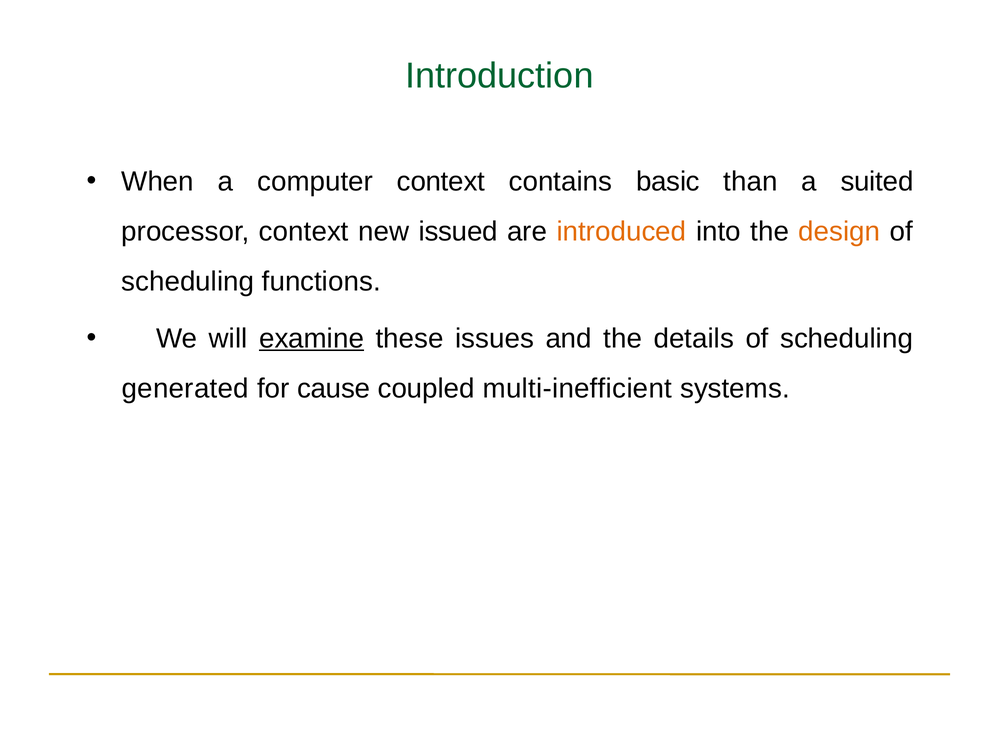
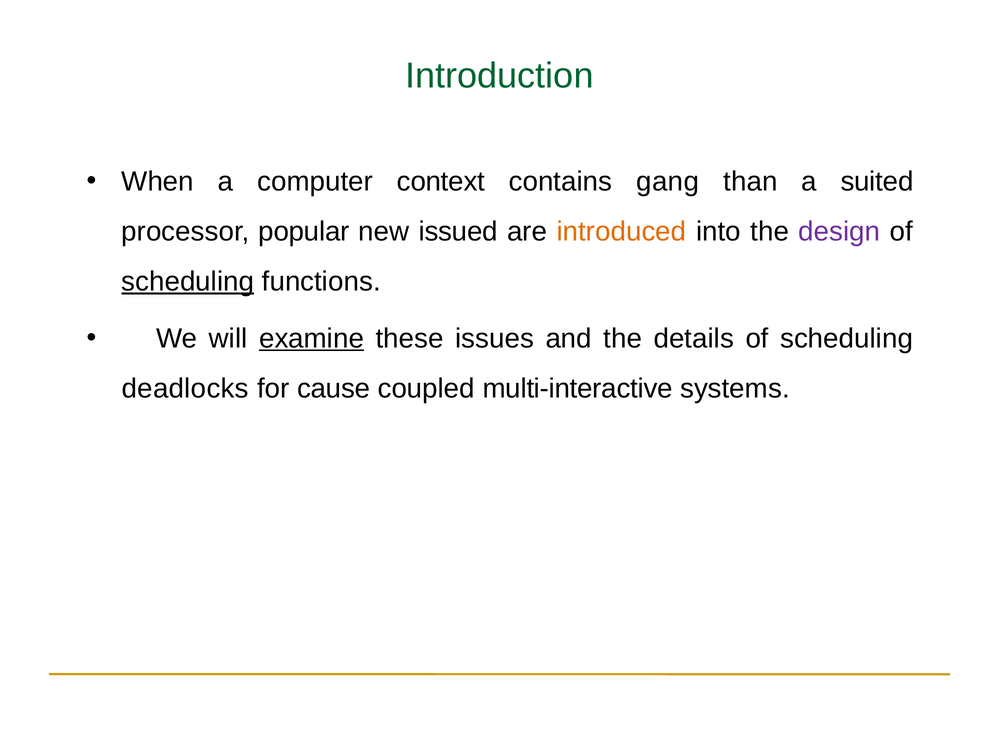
basic: basic -> gang (668, 182)
processor context: context -> popular (304, 232)
design colour: orange -> purple (839, 232)
scheduling underline: none -> present (188, 282)
generated: generated -> deadlocks (185, 389)
multi-inefficient: multi-inefficient -> multi-interactive (578, 389)
